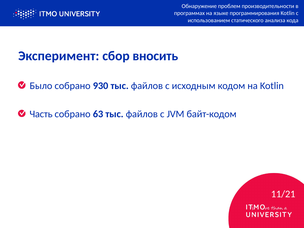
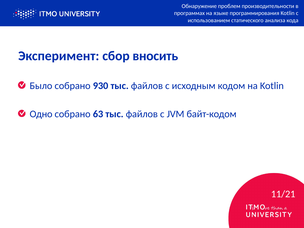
Часть: Часть -> Одно (41, 114)
